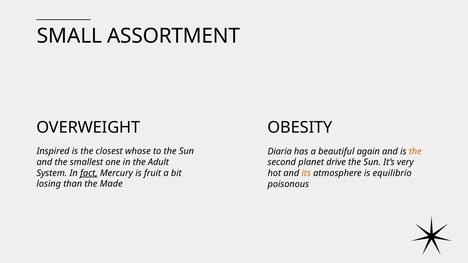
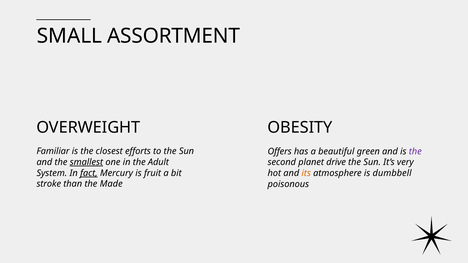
Inspired: Inspired -> Familiar (53, 151)
whose: whose -> efforts (138, 151)
Diaria: Diaria -> Offers (280, 152)
again: again -> green (368, 152)
the colour: orange -> purple (415, 152)
smallest underline: none -> present (86, 162)
equilibrio: equilibrio -> dumbbell (392, 173)
losing: losing -> stroke (49, 184)
